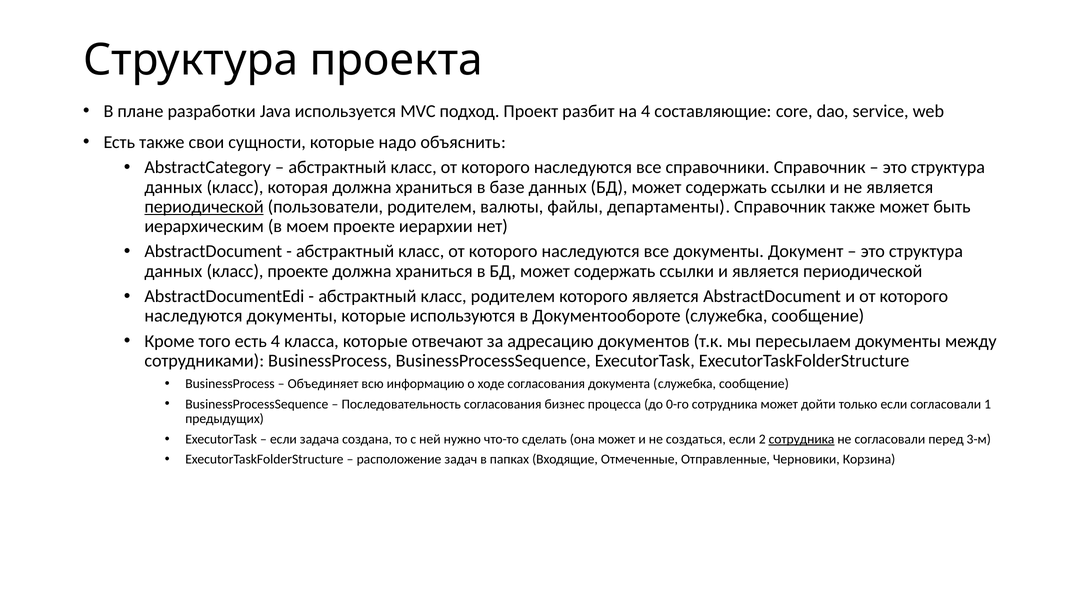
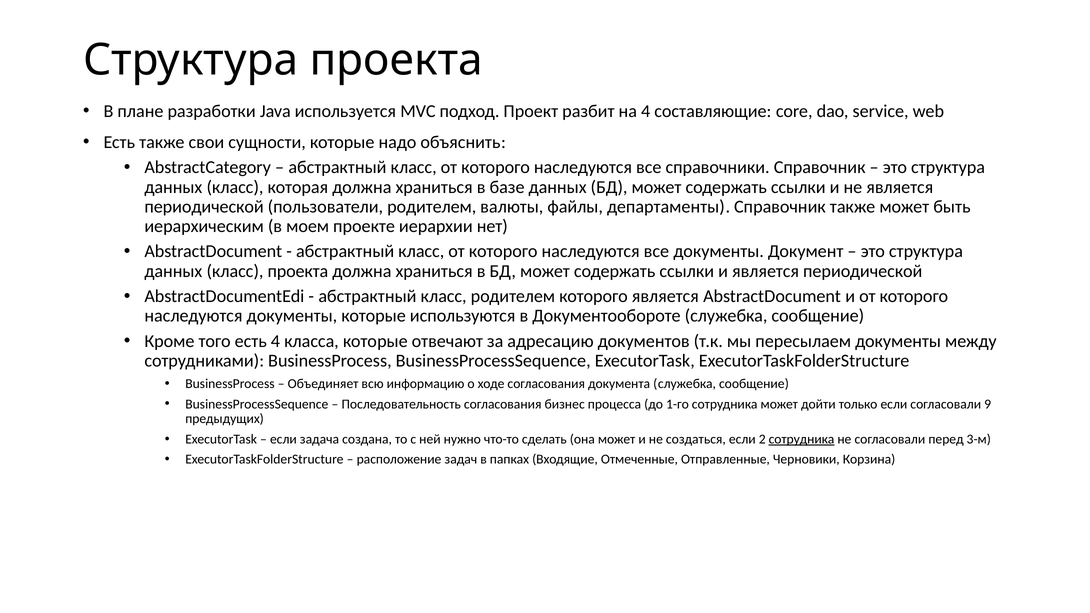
периодической underline: present -> none (204, 207)
класс проекте: проекте -> проекта (298, 271)
0-го: 0-го -> 1-го (677, 404)
1: 1 -> 9 (988, 404)
